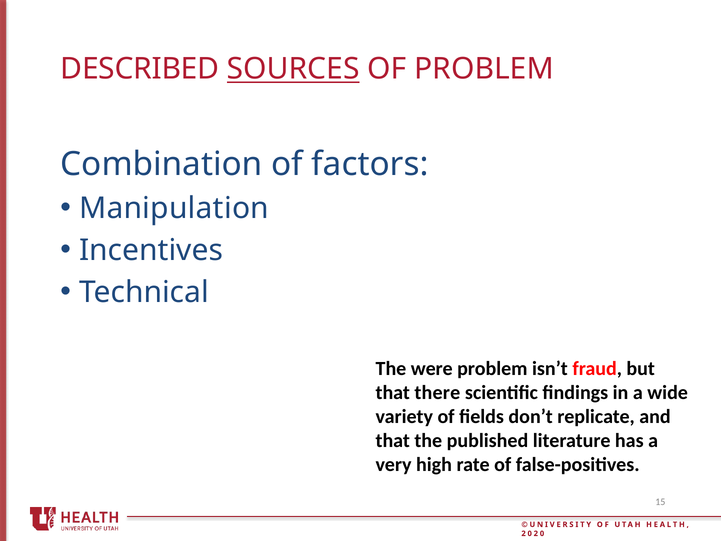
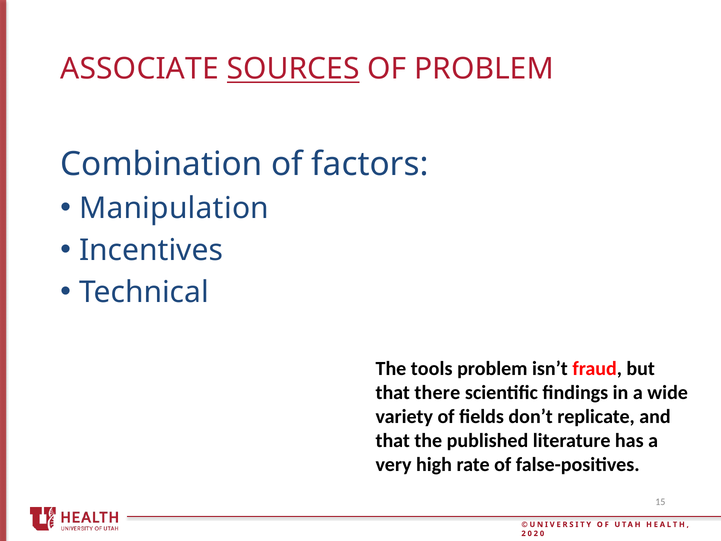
DESCRIBED: DESCRIBED -> ASSOCIATE (140, 69)
were: were -> tools (432, 368)
